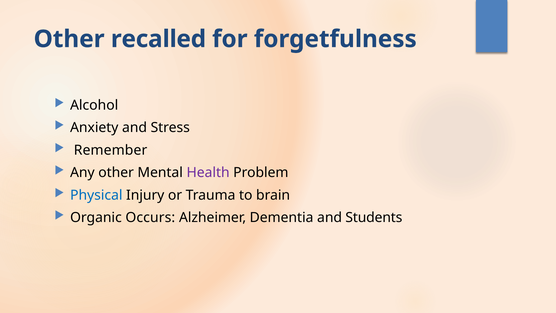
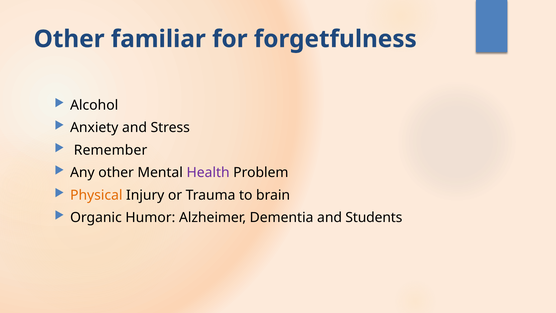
recalled: recalled -> familiar (158, 39)
Physical colour: blue -> orange (96, 195)
Occurs: Occurs -> Humor (150, 217)
